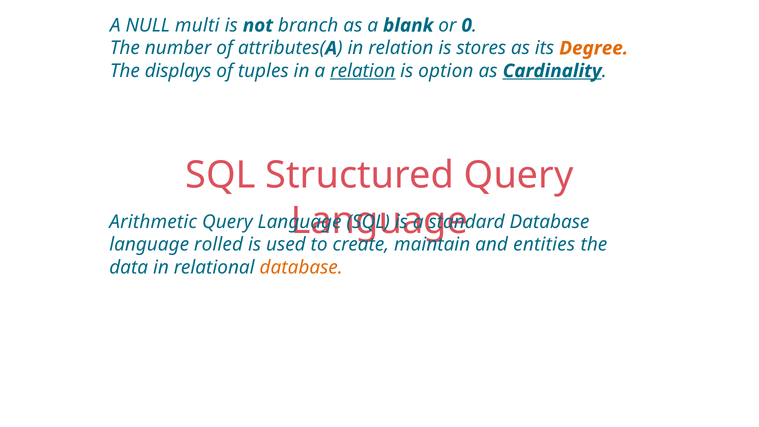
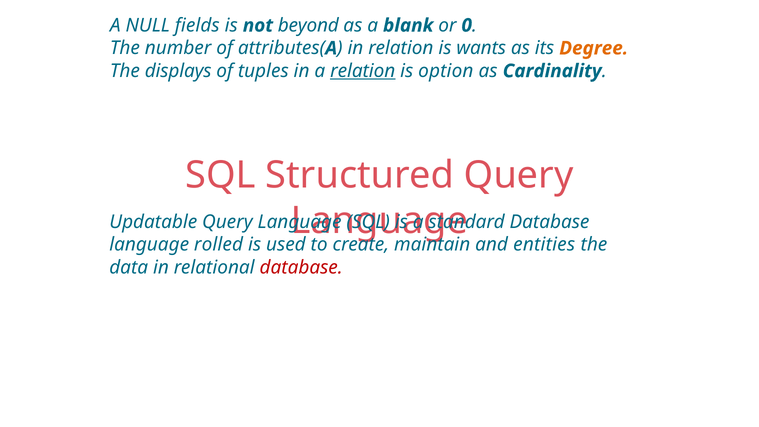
multi: multi -> fields (197, 25)
branch: branch -> beyond (308, 25)
stores: stores -> wants (481, 48)
Cardinality underline: present -> none (552, 71)
Arithmetic: Arithmetic -> Updatable (153, 222)
database colour: orange -> red (301, 267)
